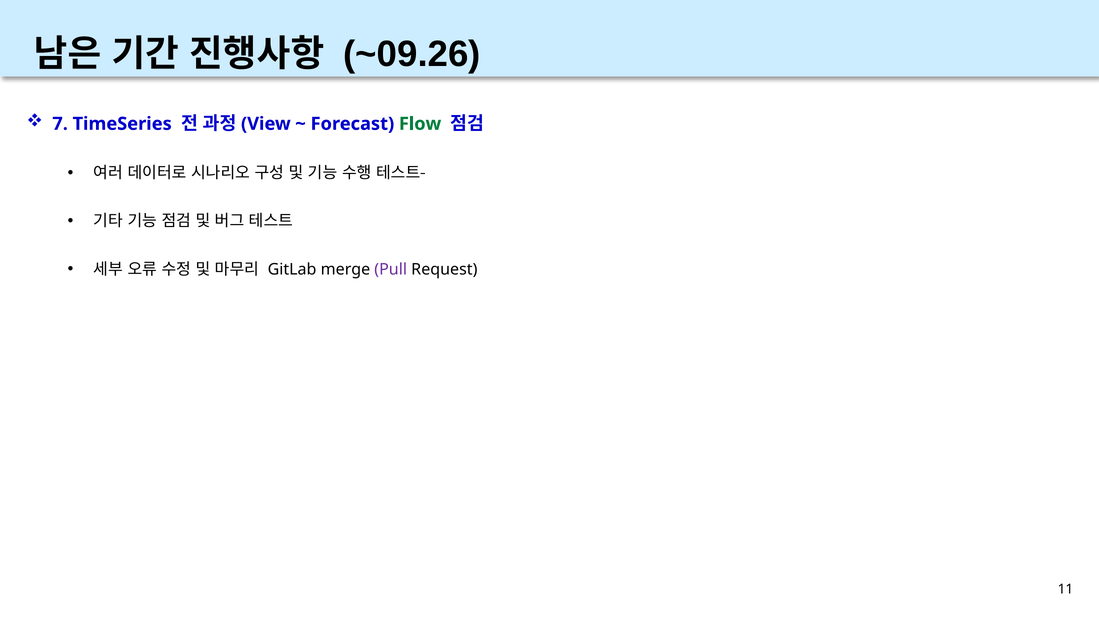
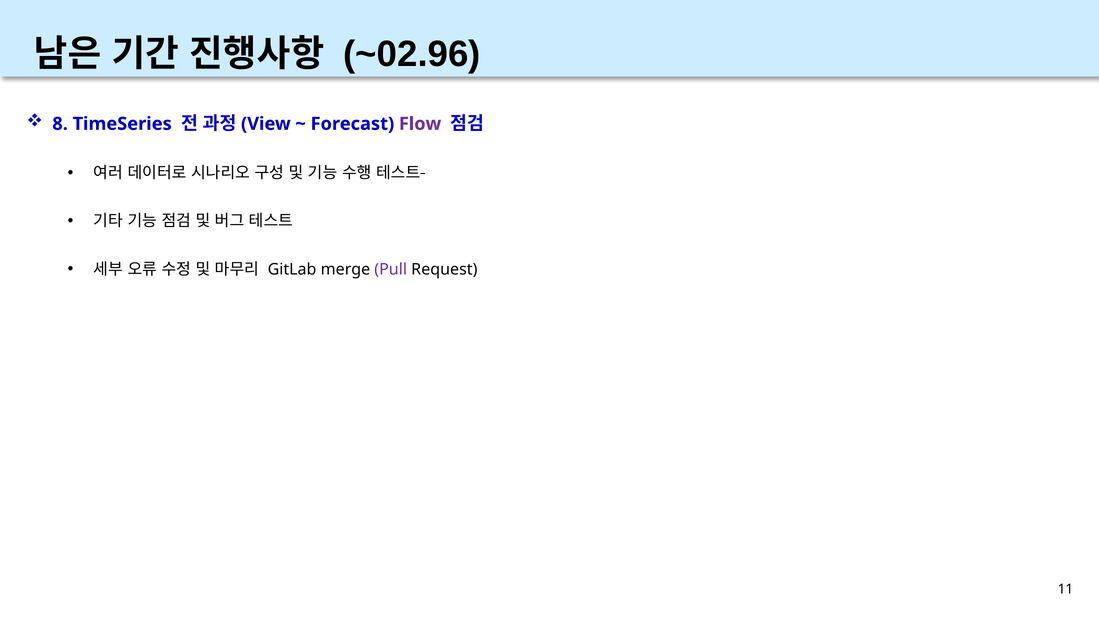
~09.26: ~09.26 -> ~02.96 (412, 54)
7: 7 -> 8 (60, 124)
Flow colour: green -> purple (420, 124)
